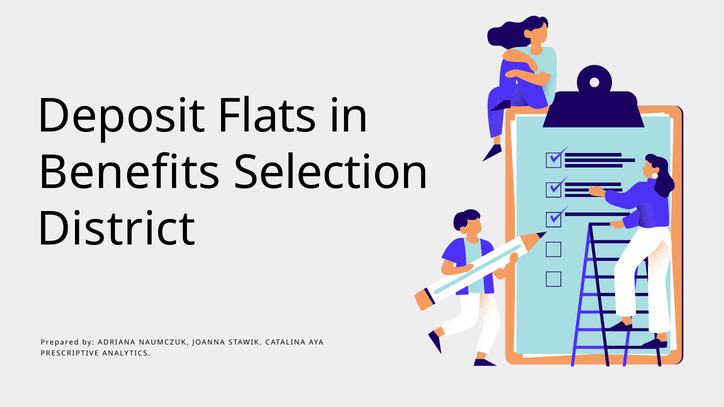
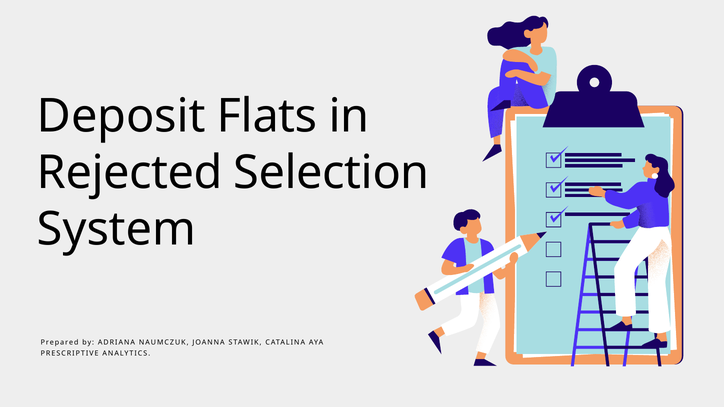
Benefits: Benefits -> Rejected (130, 173)
District: District -> System (117, 229)
